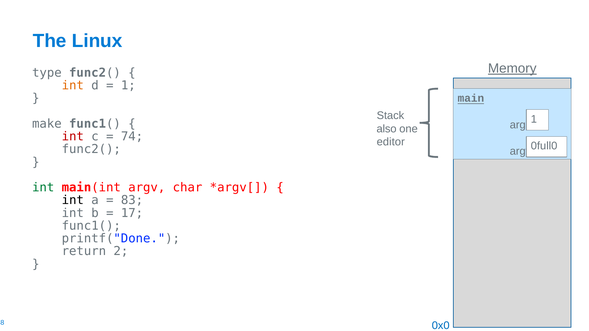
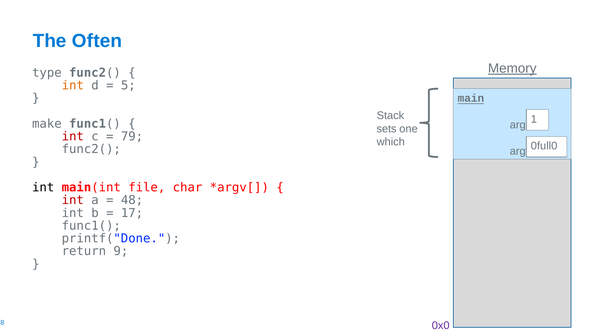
Linux: Linux -> Often (97, 41)
1: 1 -> 5 (128, 86)
also: also -> sets (387, 129)
74: 74 -> 79 (132, 137)
editor: editor -> which (391, 142)
int colour: green -> black (43, 188)
main(int argv: argv -> file (147, 188)
int colour: black -> red (73, 200)
83: 83 -> 48 (132, 200)
2: 2 -> 9 (121, 252)
0x0 colour: blue -> purple (441, 326)
